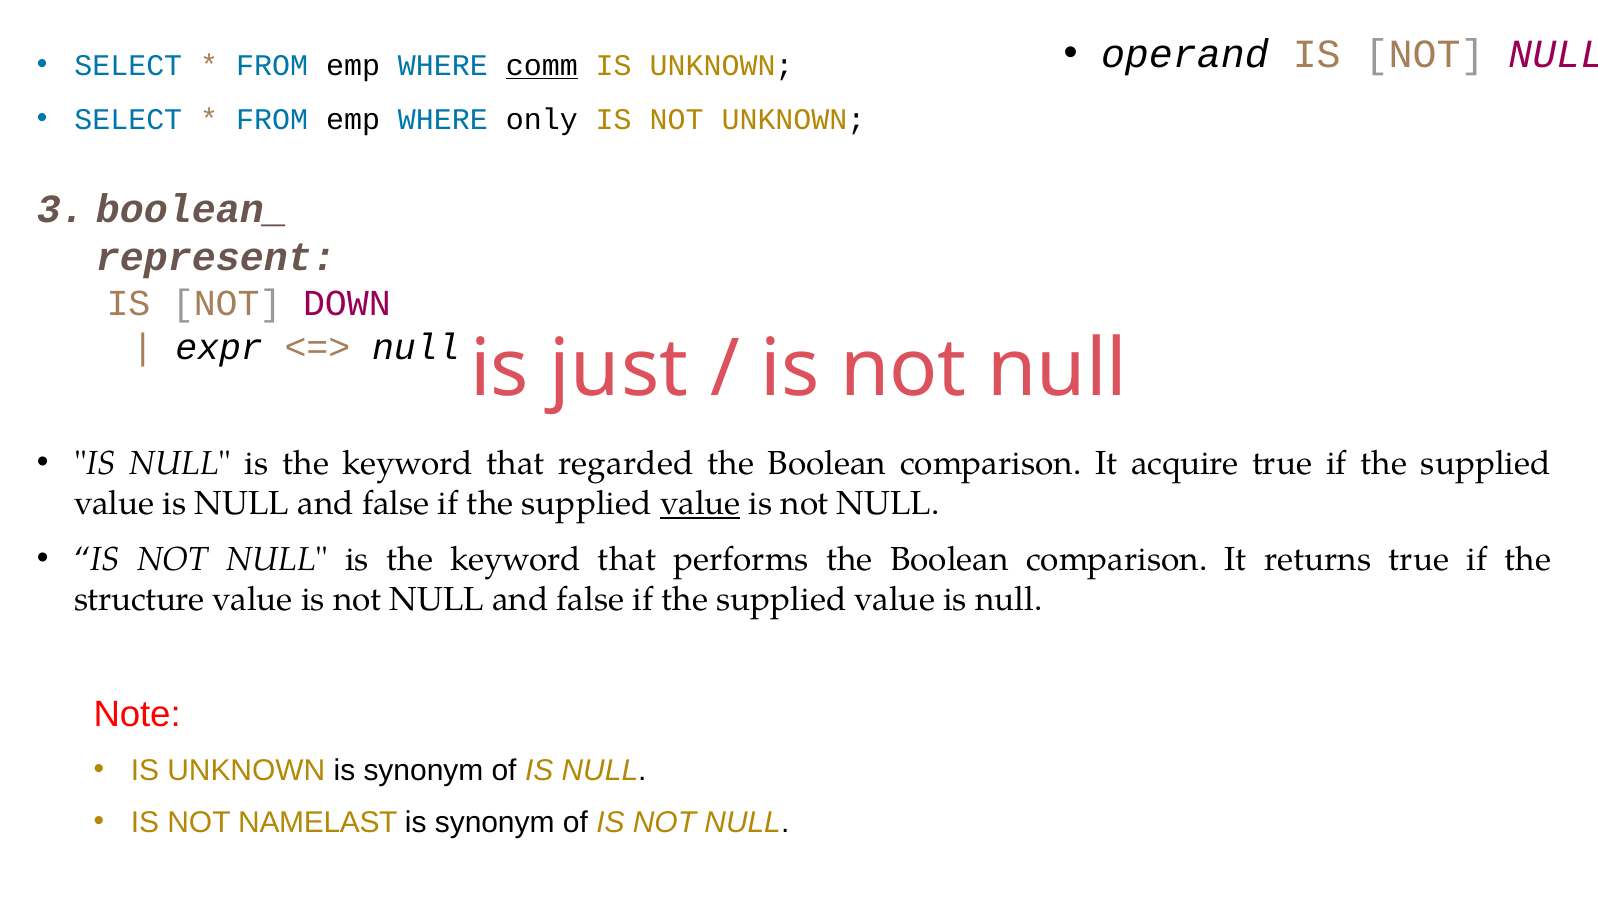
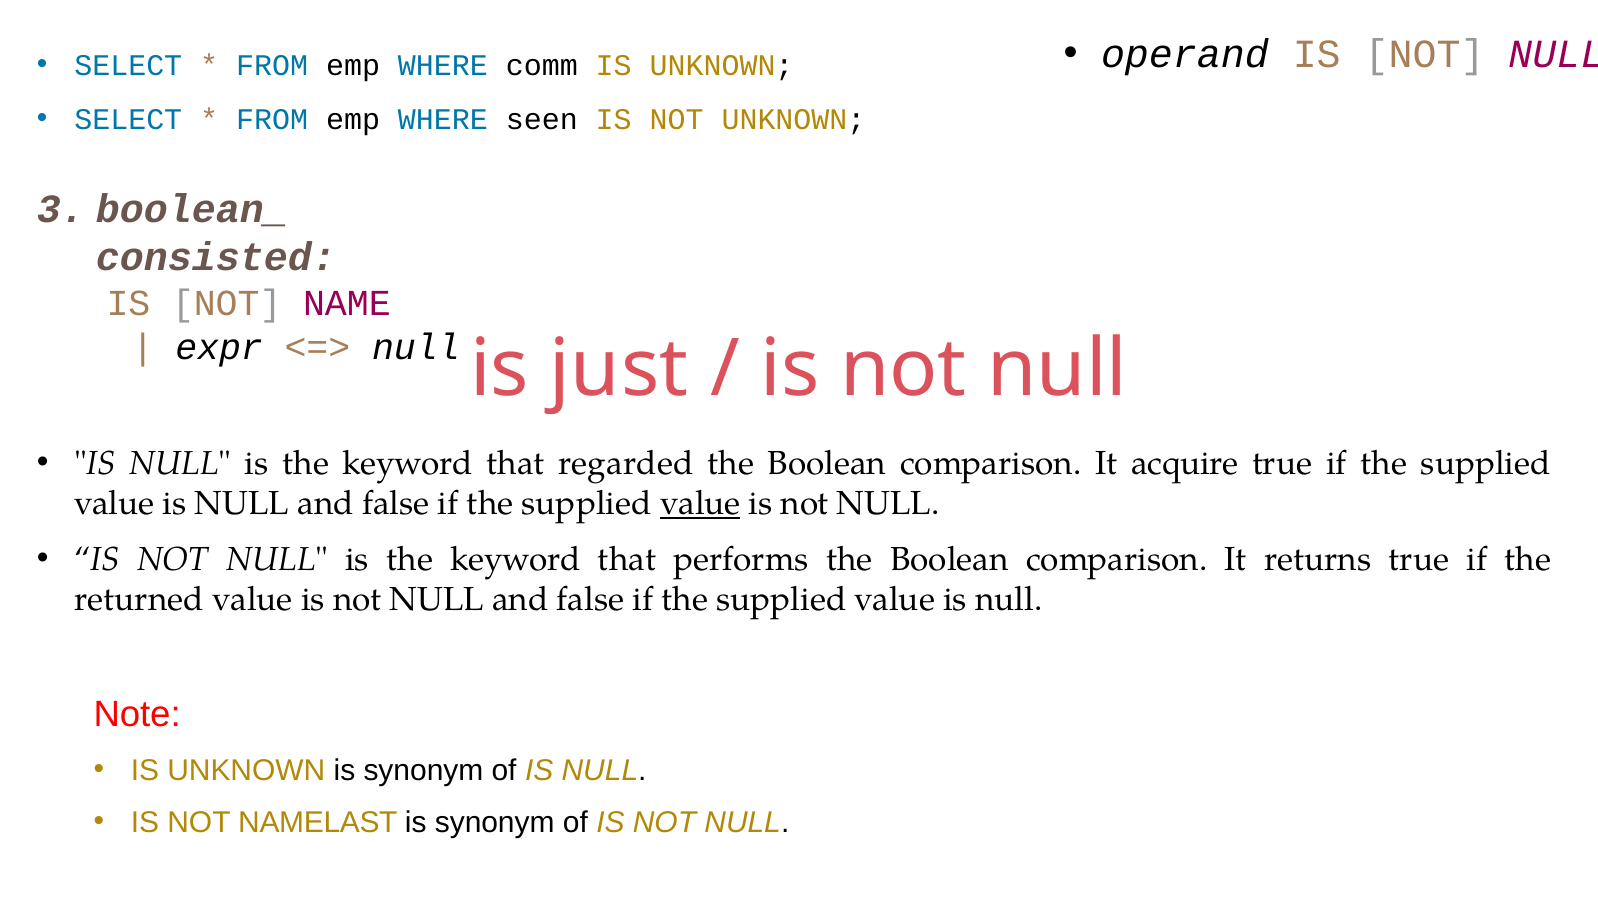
comm underline: present -> none (542, 66)
only: only -> seen (542, 120)
represent: represent -> consisted (216, 258)
DOWN: DOWN -> NAME (347, 303)
structure: structure -> returned (139, 599)
